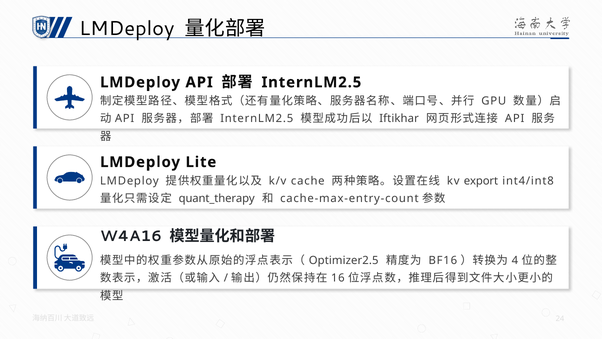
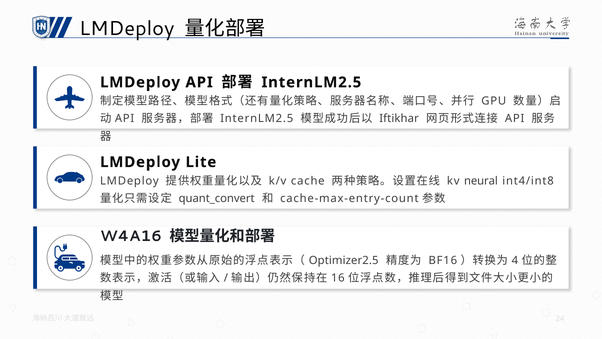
export: export -> neural (481, 181)
quant_therapy: quant_therapy -> quant_convert (217, 198)
